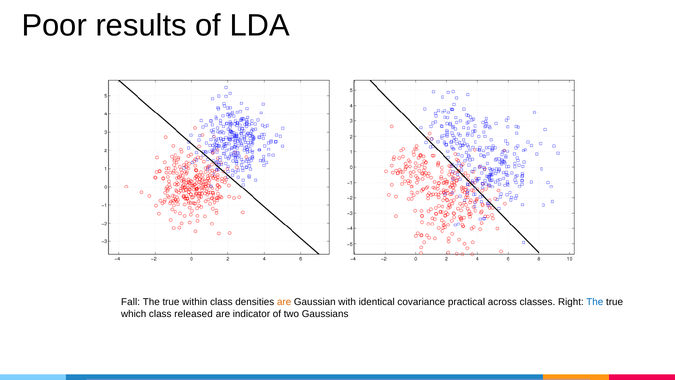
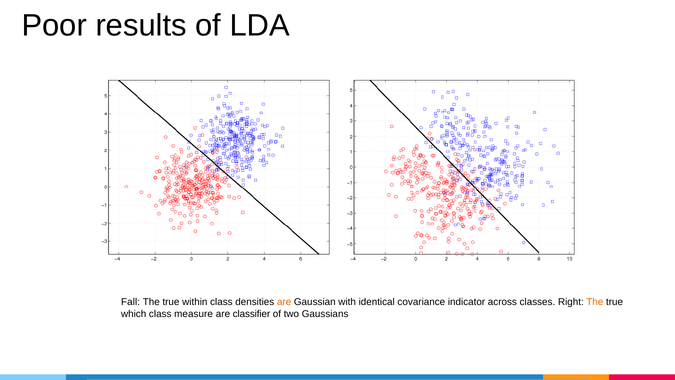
practical: practical -> indicator (467, 302)
The colour: blue -> orange (595, 302)
released: released -> measure (194, 314)
indicator: indicator -> classifier (251, 314)
